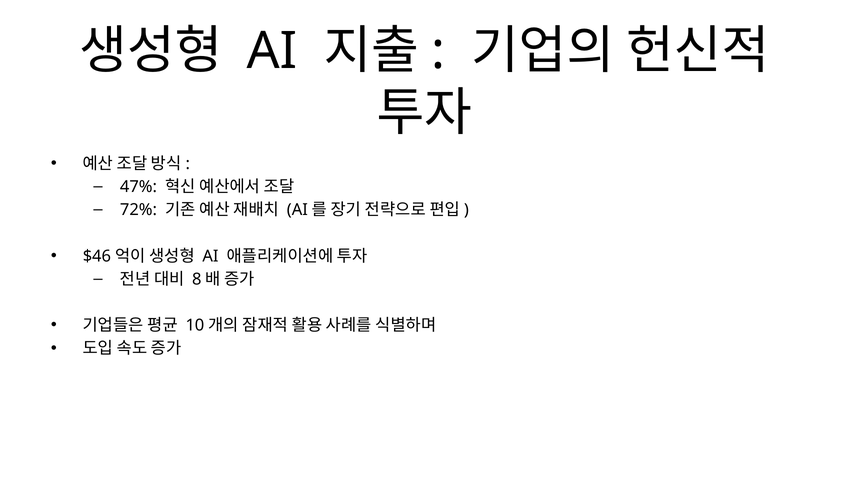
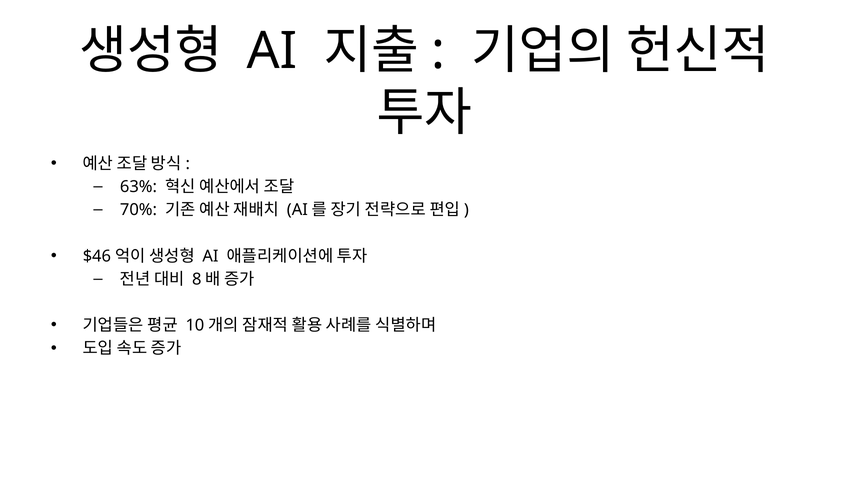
47%: 47% -> 63% (138, 187)
72%: 72% -> 70% (138, 210)
